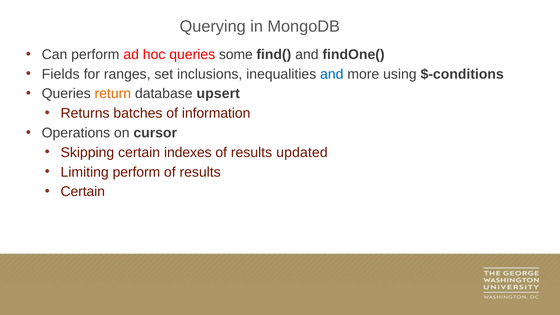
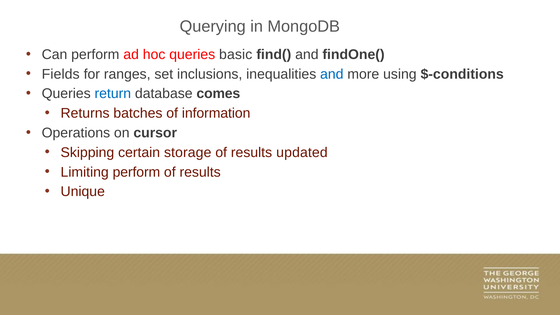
some: some -> basic (236, 55)
return colour: orange -> blue (113, 94)
upsert: upsert -> comes (218, 94)
indexes: indexes -> storage (188, 152)
Certain: Certain -> Unique (83, 192)
